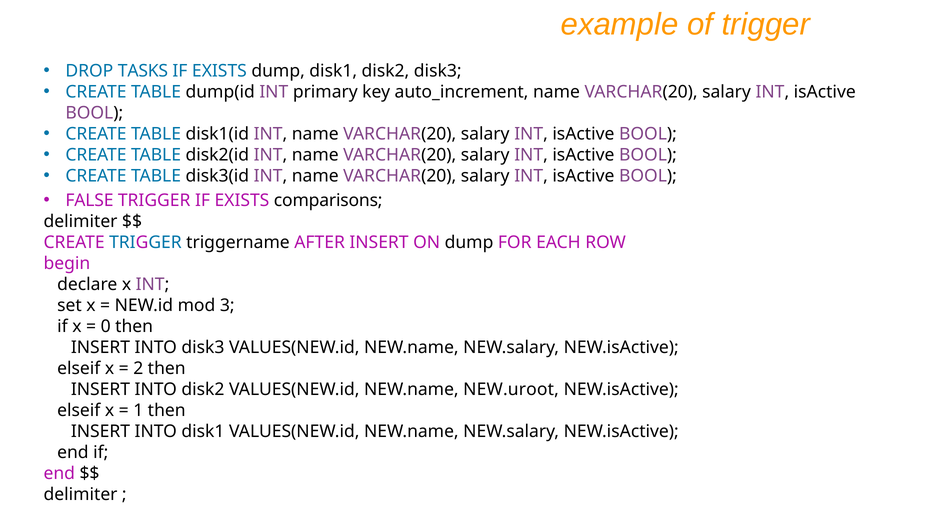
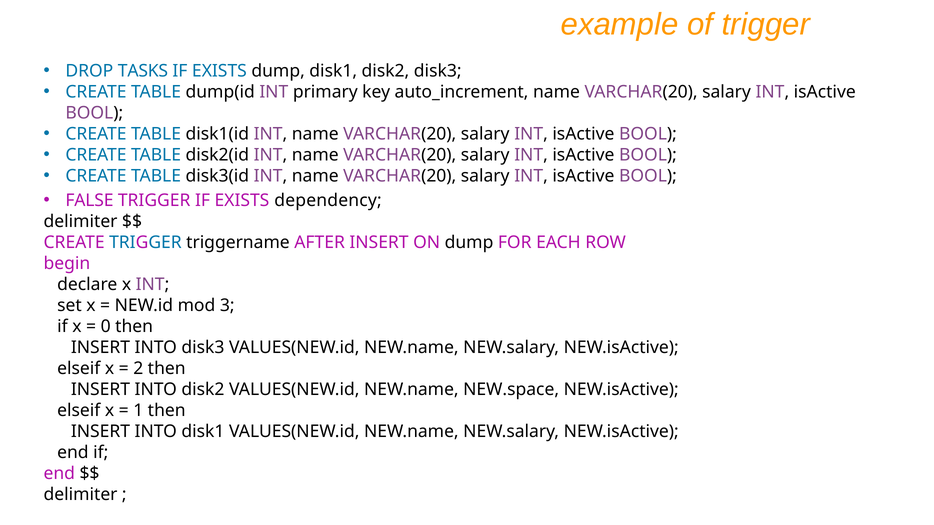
comparisons: comparisons -> dependency (328, 201)
NEW.uroot: NEW.uroot -> NEW.space (511, 390)
